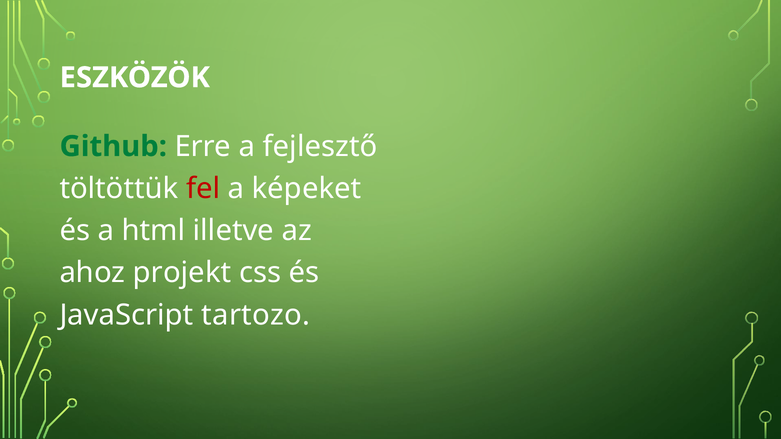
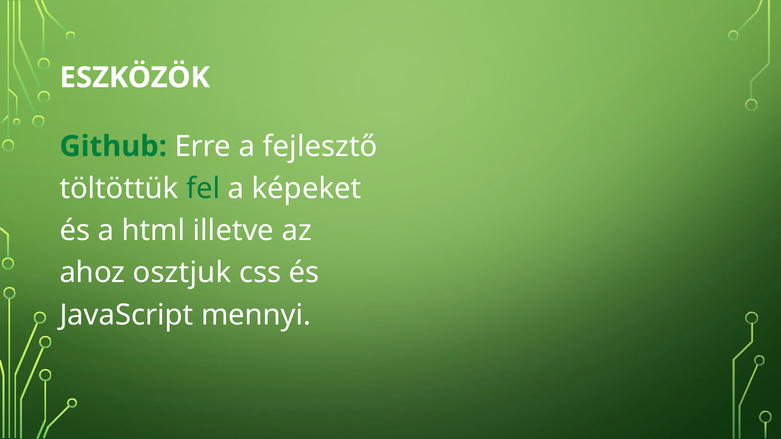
fel colour: red -> green (203, 189)
projekt: projekt -> osztjuk (182, 273)
tartozo: tartozo -> mennyi (256, 315)
